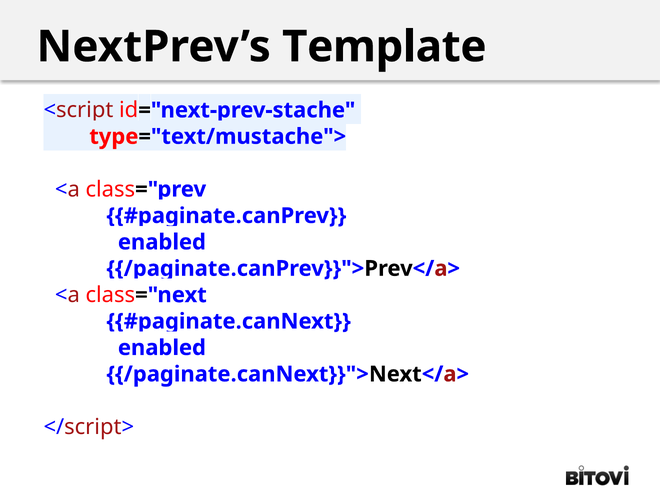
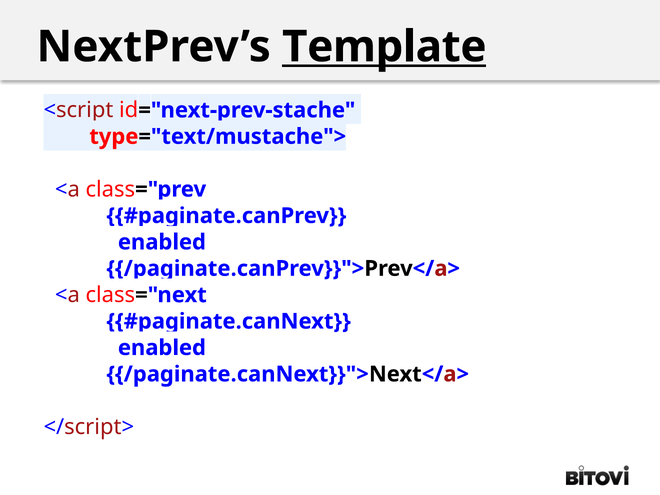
Template underline: none -> present (384, 47)
